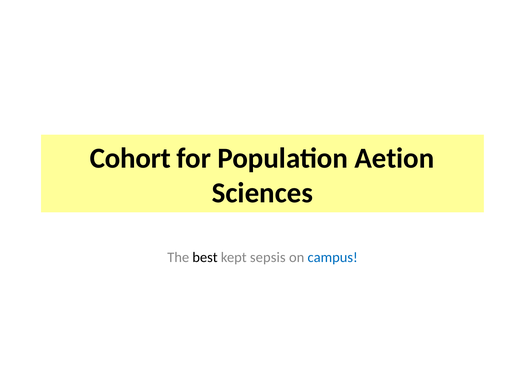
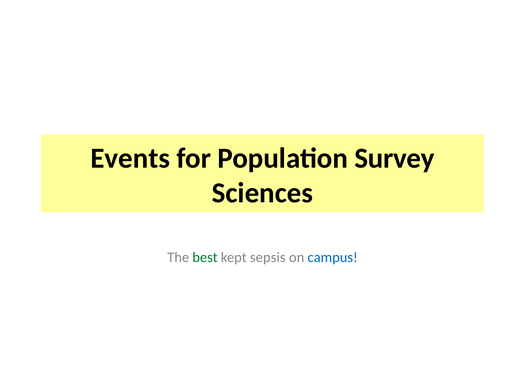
Cohort: Cohort -> Events (130, 158)
Aetion: Aetion -> Survey (395, 158)
best colour: black -> green (205, 257)
